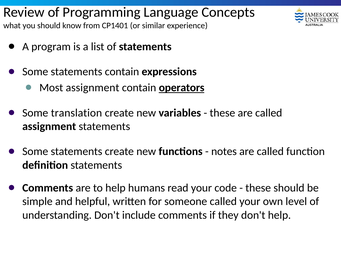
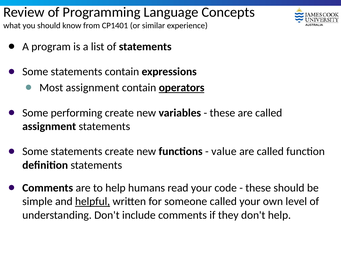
translation: translation -> performing (77, 113)
notes: notes -> value (224, 152)
helpful underline: none -> present (93, 202)
